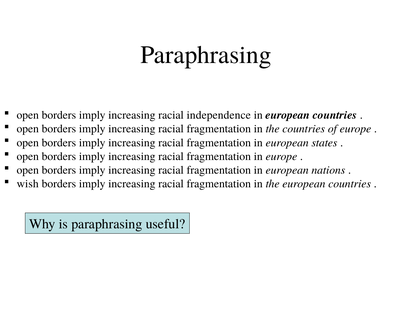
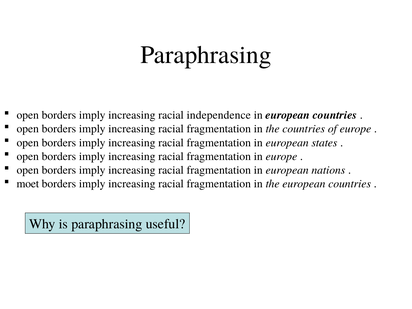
wish: wish -> moet (28, 184)
